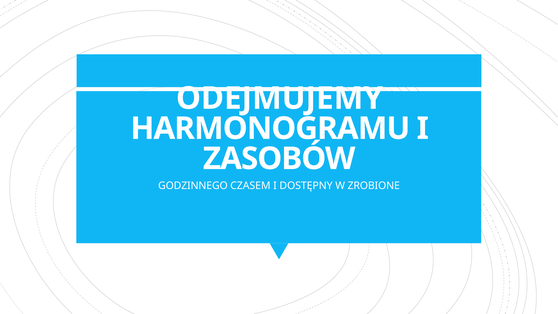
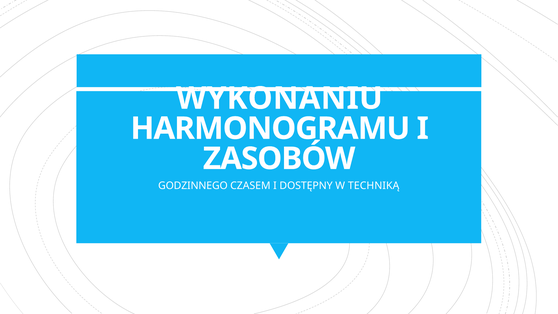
ODEJMUJEMY: ODEJMUJEMY -> WYKONANIU (279, 98)
ZROBIONE: ZROBIONE -> TECHNIKĄ (374, 186)
